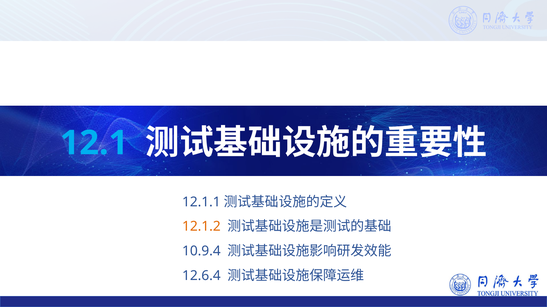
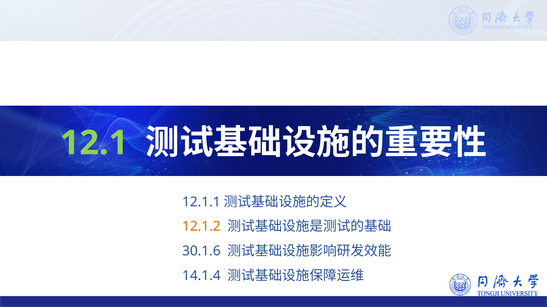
12.1 colour: light blue -> light green (94, 143)
10.9.4: 10.9.4 -> 30.1.6 (201, 252)
12.6.4: 12.6.4 -> 14.1.4 (201, 276)
